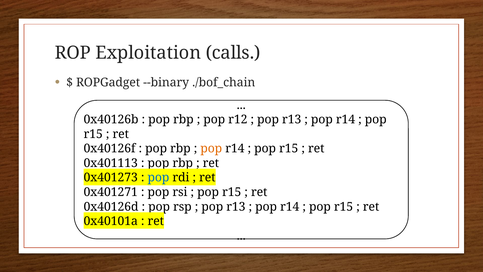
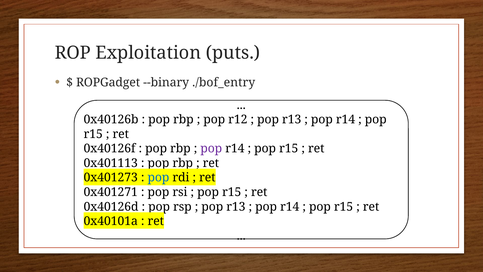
calls: calls -> puts (233, 53)
./bof_chain: ./bof_chain -> ./bof_entry (224, 82)
pop colour: orange -> purple (211, 148)
